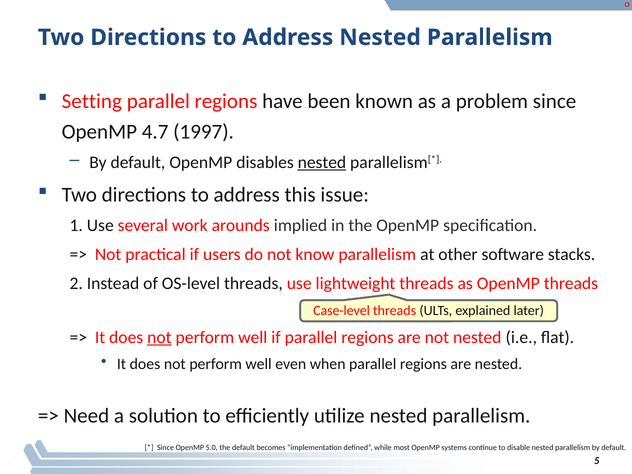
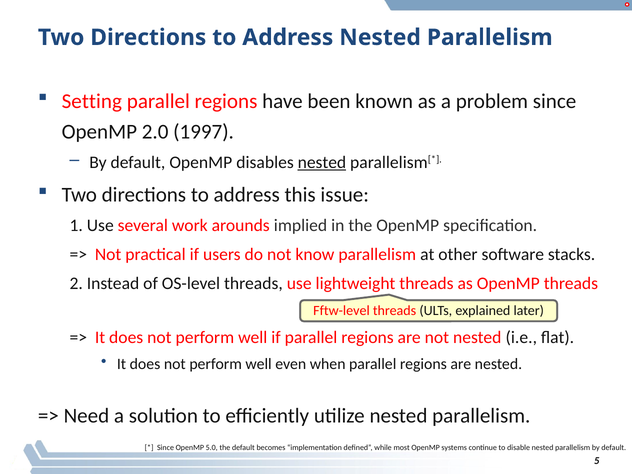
4.7: 4.7 -> 2.0 (155, 132)
Case-level: Case-level -> Fftw-level (341, 311)
not underline: present -> none (159, 337)
